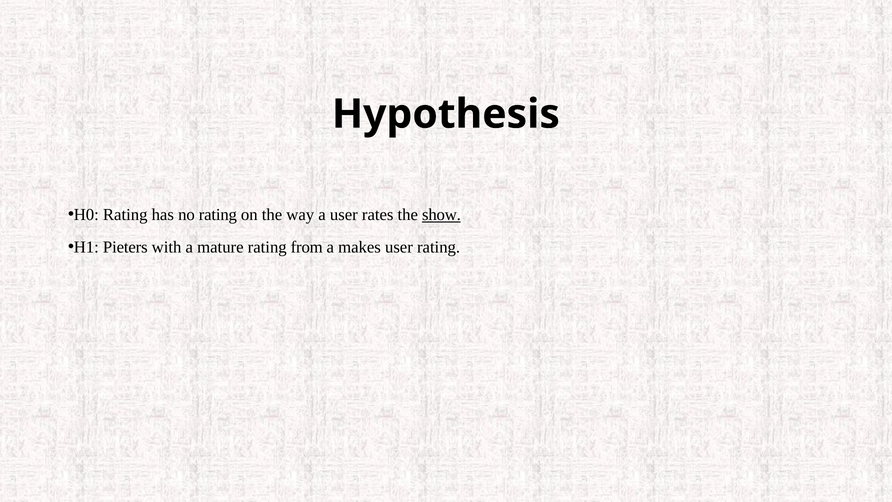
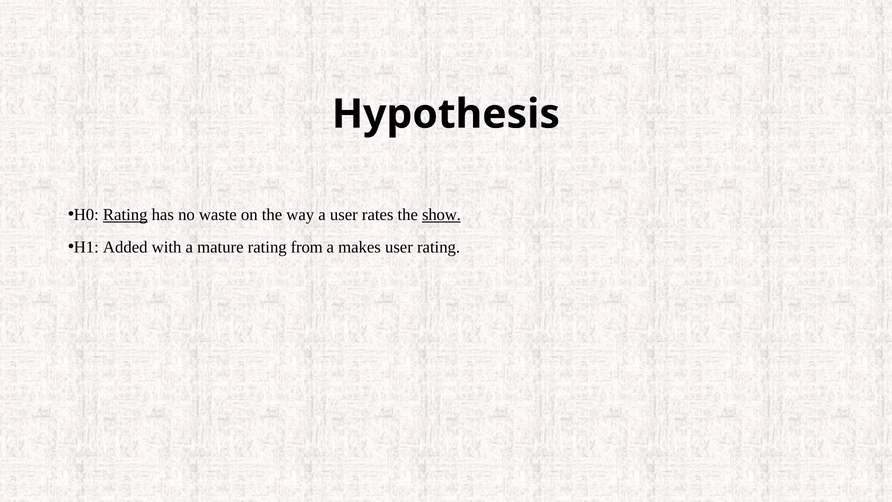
Rating underline: none -> present (125, 215)
no rating: rating -> waste (218, 215)
Pieters: Pieters -> Added (125, 247)
